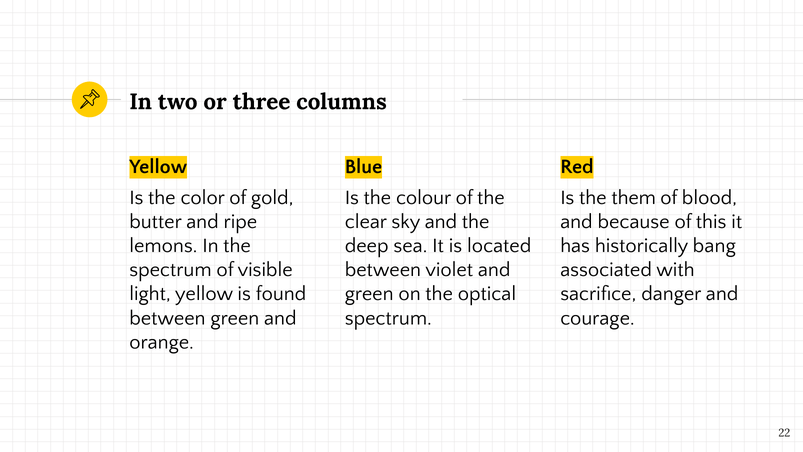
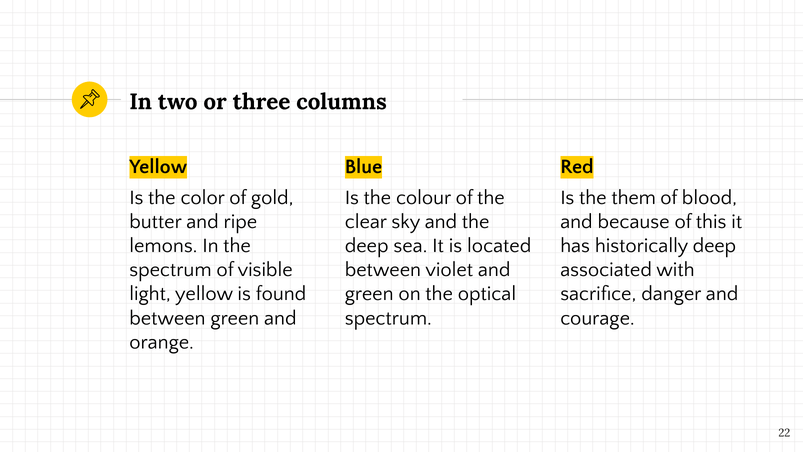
historically bang: bang -> deep (714, 245)
